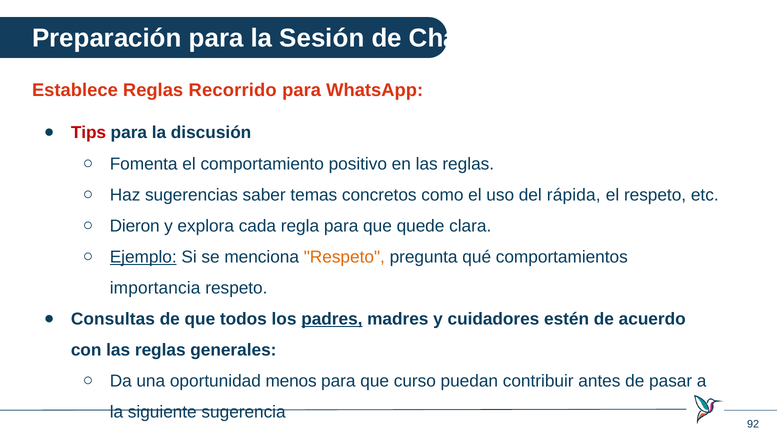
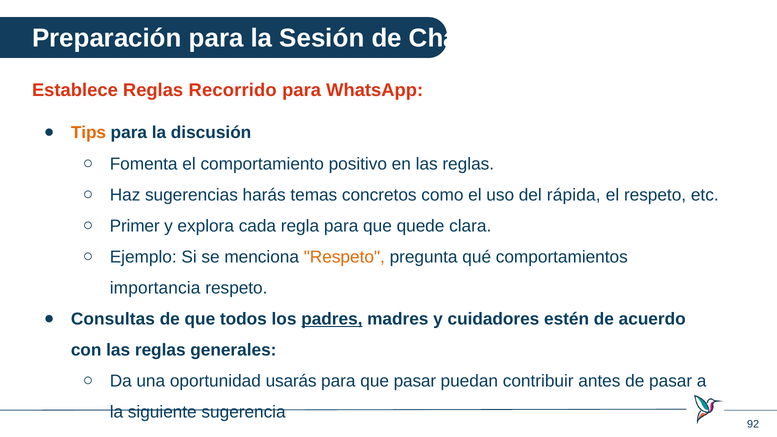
Tips colour: red -> orange (88, 133)
saber: saber -> harás (264, 195)
Dieron: Dieron -> Primer (135, 226)
Ejemplo underline: present -> none (143, 257)
menos: menos -> usarás (291, 381)
que curso: curso -> pasar (415, 381)
